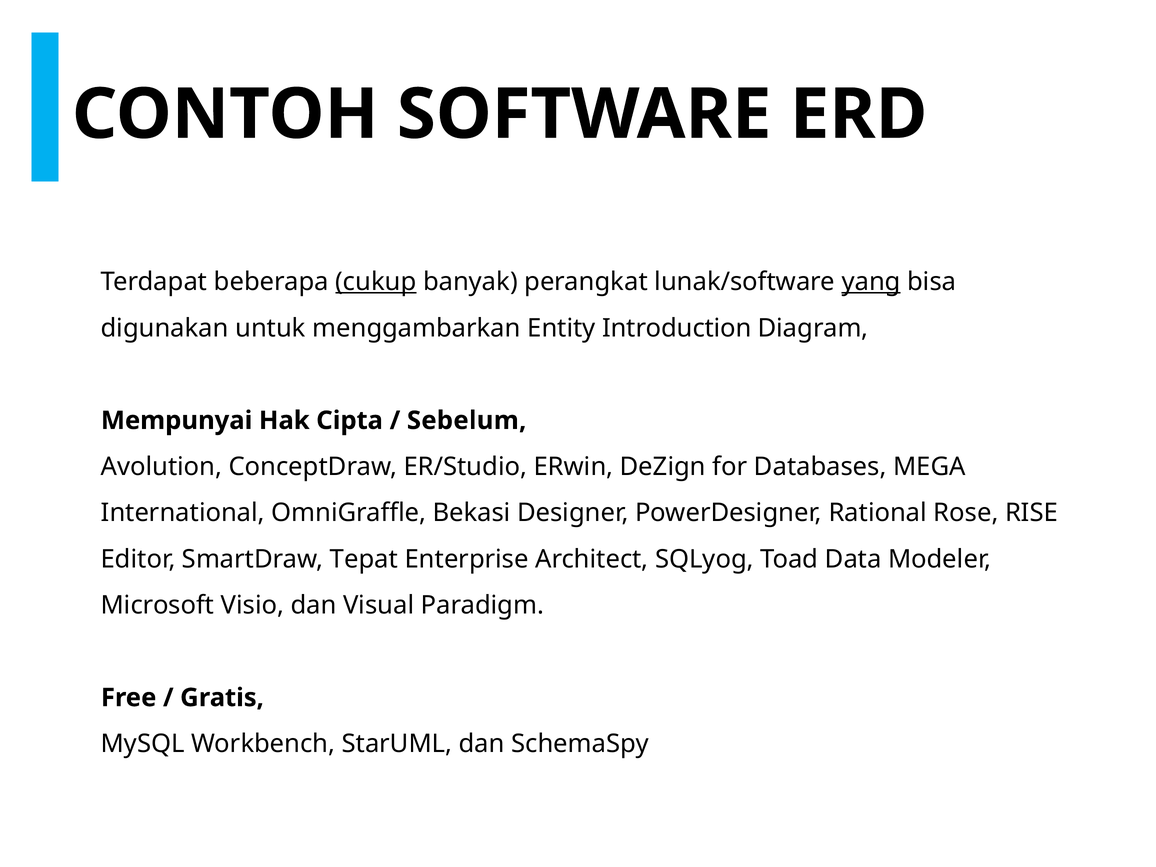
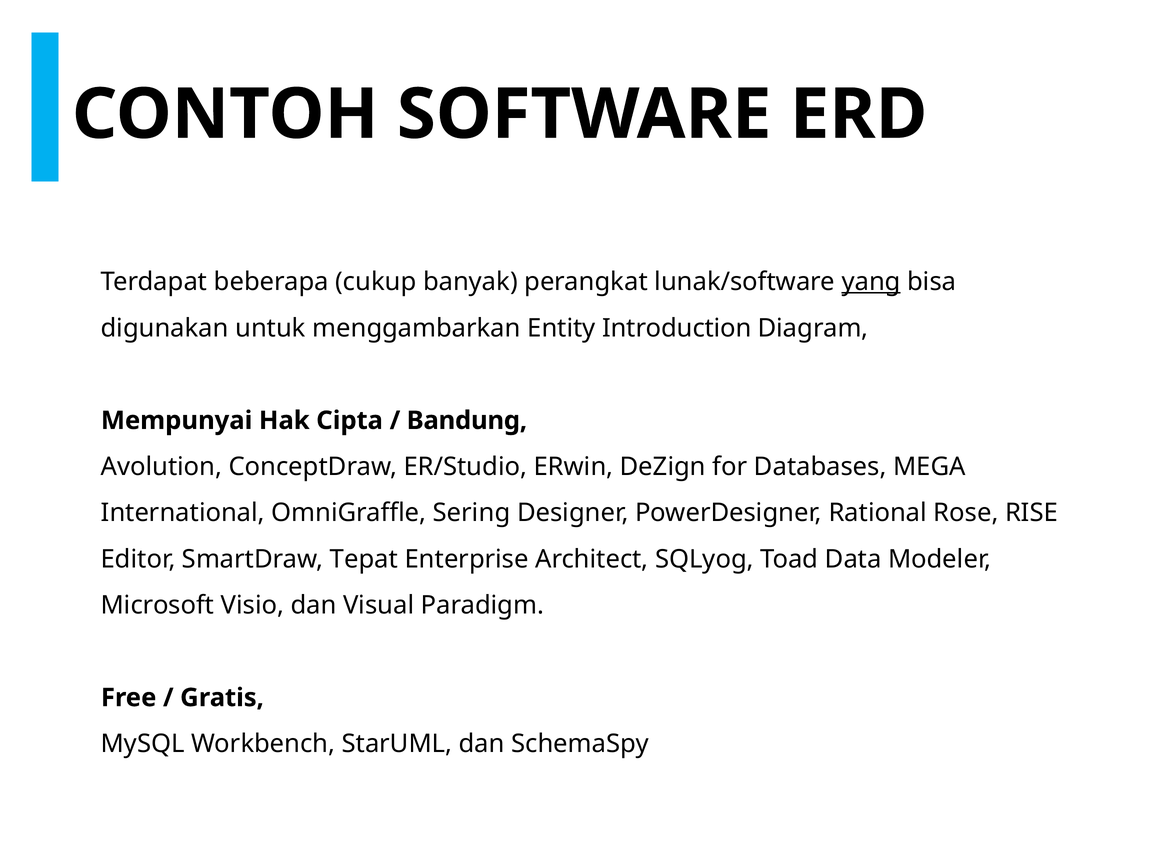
cukup underline: present -> none (376, 282)
Sebelum: Sebelum -> Bandung (467, 421)
Bekasi: Bekasi -> Sering (472, 513)
